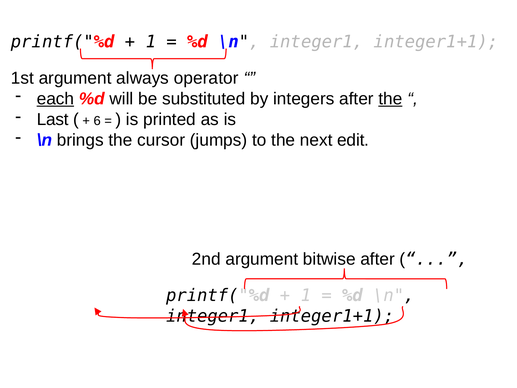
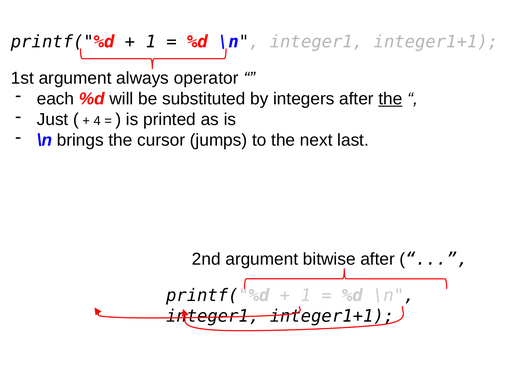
each underline: present -> none (55, 99)
Last: Last -> Just (53, 119)
6: 6 -> 4 (97, 121)
edit: edit -> last (353, 140)
